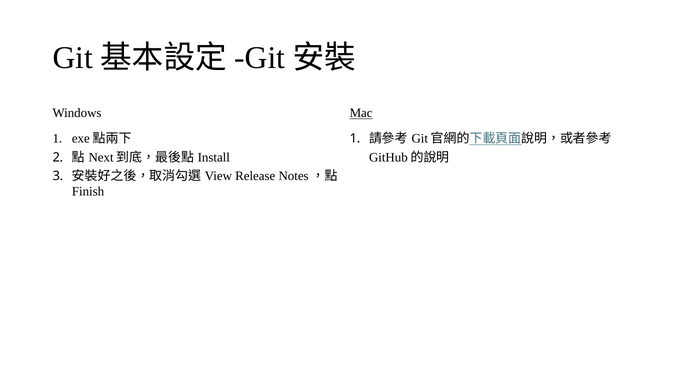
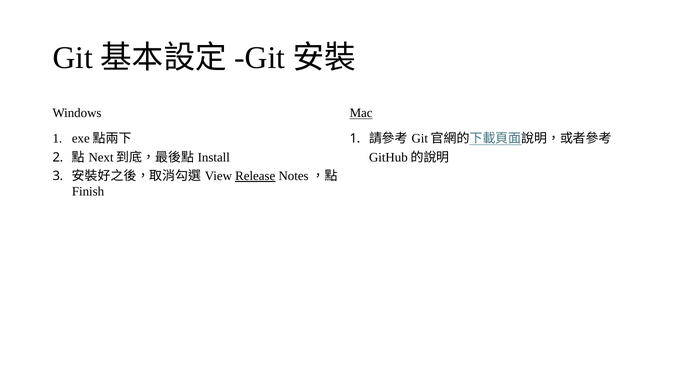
Release underline: none -> present (255, 176)
